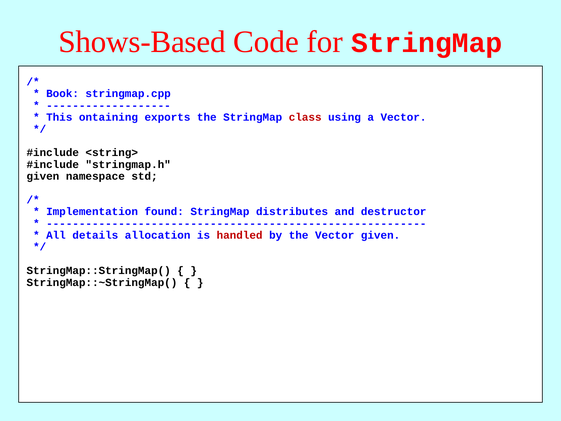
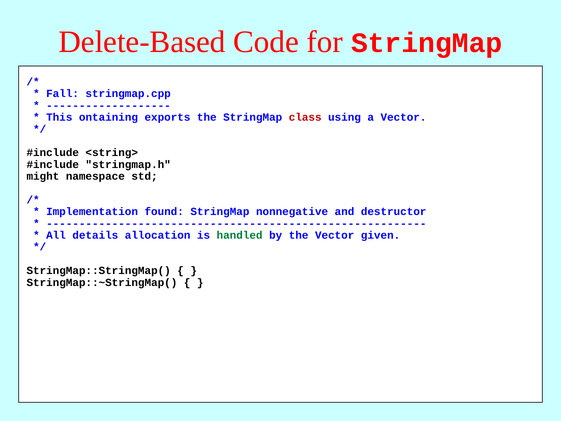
Shows-Based: Shows-Based -> Delete-Based (142, 42)
Book: Book -> Fall (63, 94)
given: given -> might (43, 176)
distributes: distributes -> nonnegative (292, 212)
handled colour: red -> green (240, 235)
